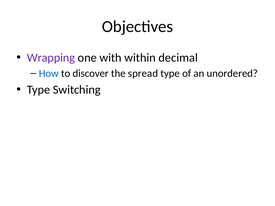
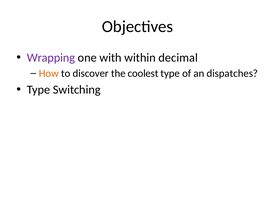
How colour: blue -> orange (49, 73)
spread: spread -> coolest (143, 73)
unordered: unordered -> dispatches (232, 73)
